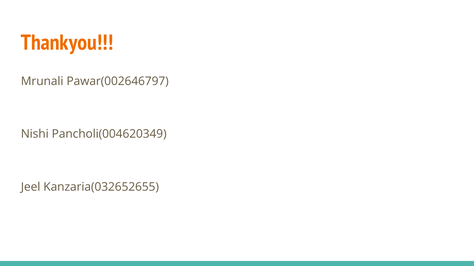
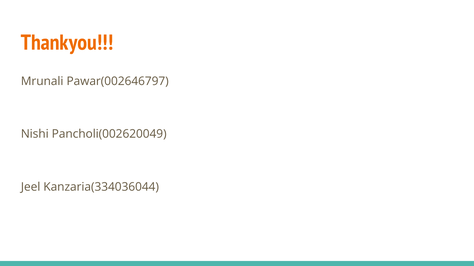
Pancholi(004620349: Pancholi(004620349 -> Pancholi(002620049 (109, 134)
Kanzaria(032652655: Kanzaria(032652655 -> Kanzaria(334036044 (101, 187)
